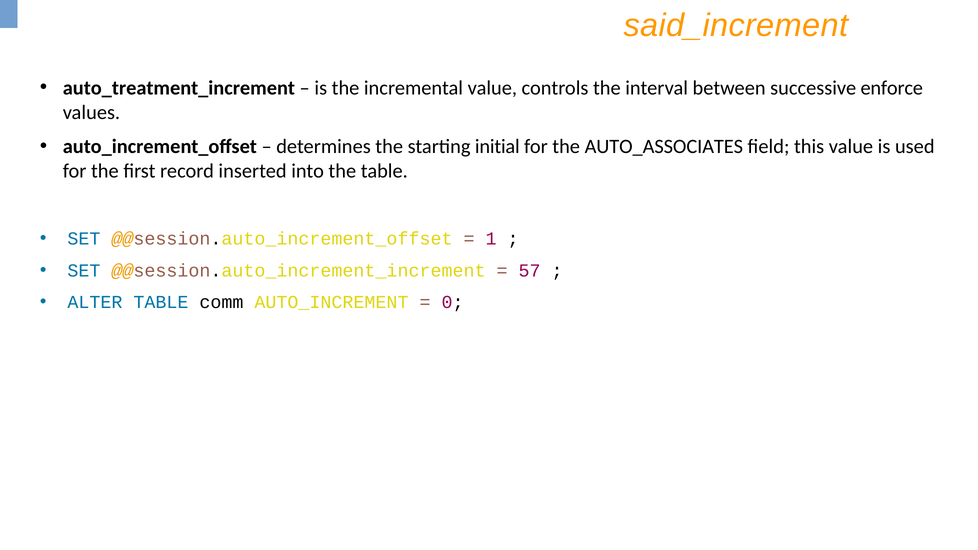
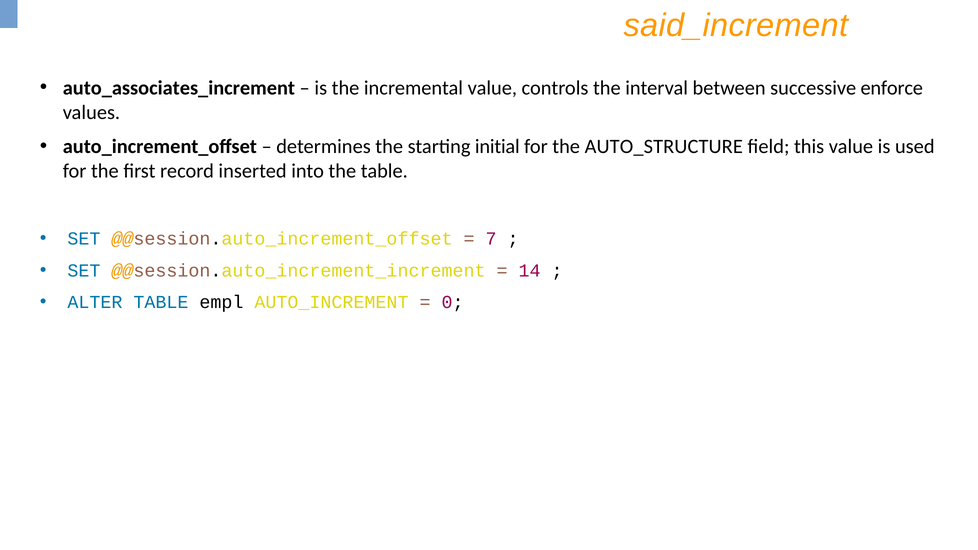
auto_treatment_increment: auto_treatment_increment -> auto_associates_increment (179, 88)
AUTO_ASSOCIATES: AUTO_ASSOCIATES -> AUTO_STRUCTURE (664, 147)
1: 1 -> 7 (491, 239)
57: 57 -> 14 (530, 271)
comm: comm -> empl (221, 302)
